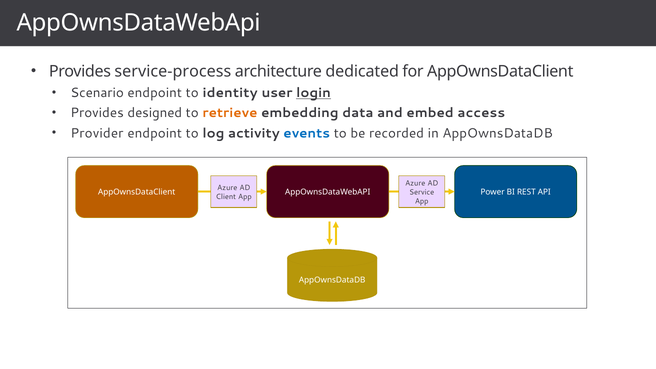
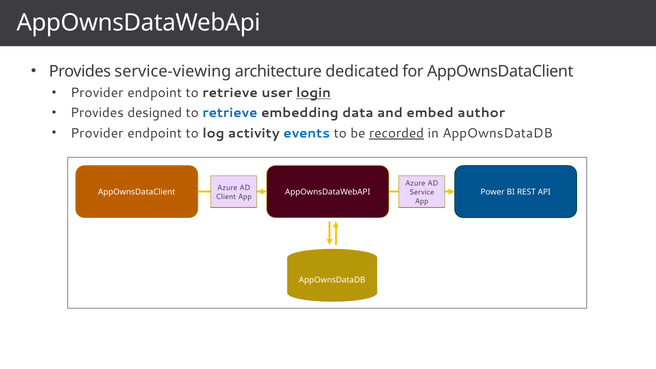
service-process: service-process -> service-viewing (173, 71)
Scenario: Scenario -> Provider (97, 93)
endpoint to identity: identity -> retrieve (230, 93)
retrieve colour: orange -> blue (230, 113)
access: access -> author (481, 113)
recorded underline: none -> present (397, 133)
